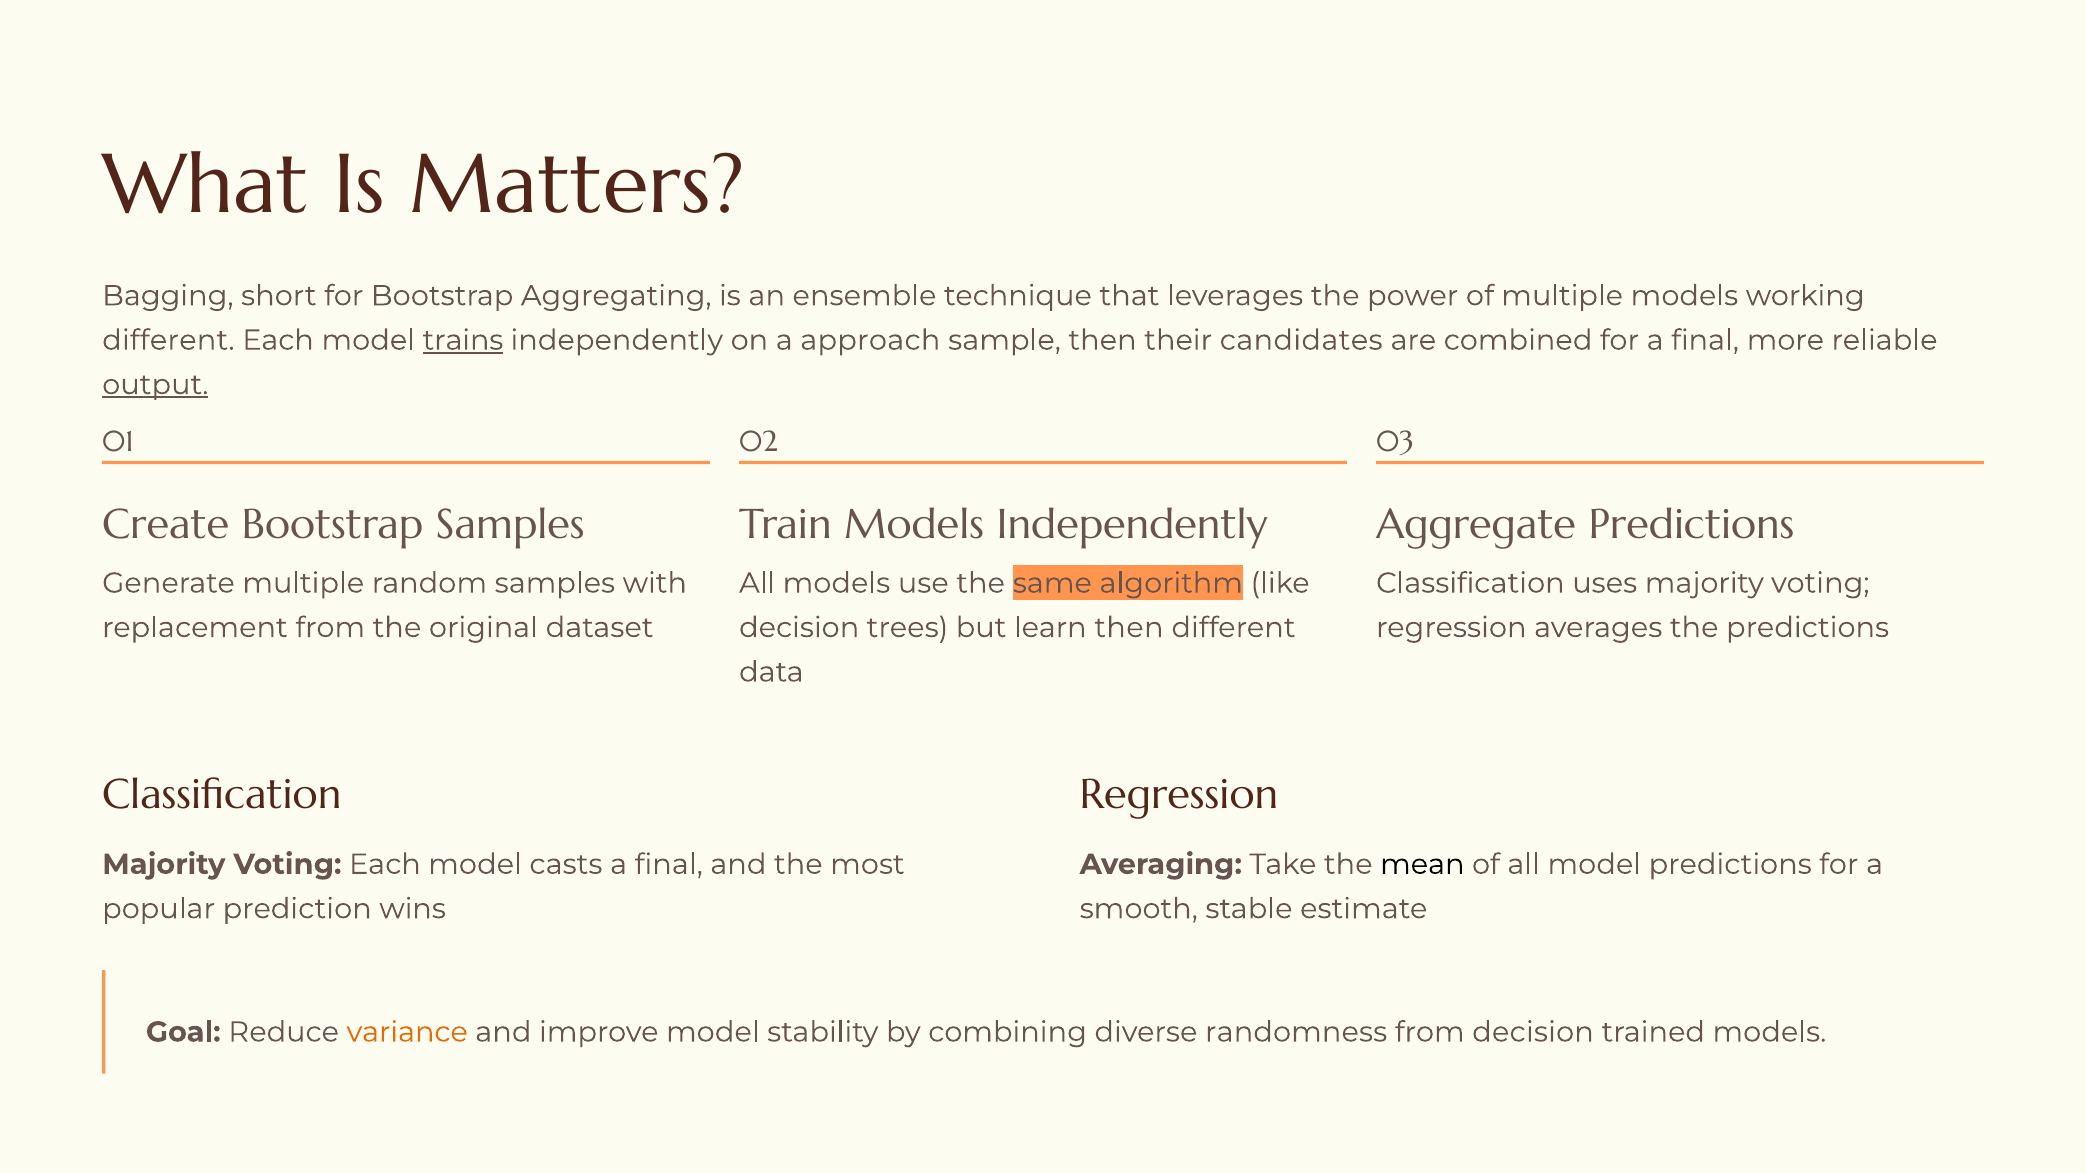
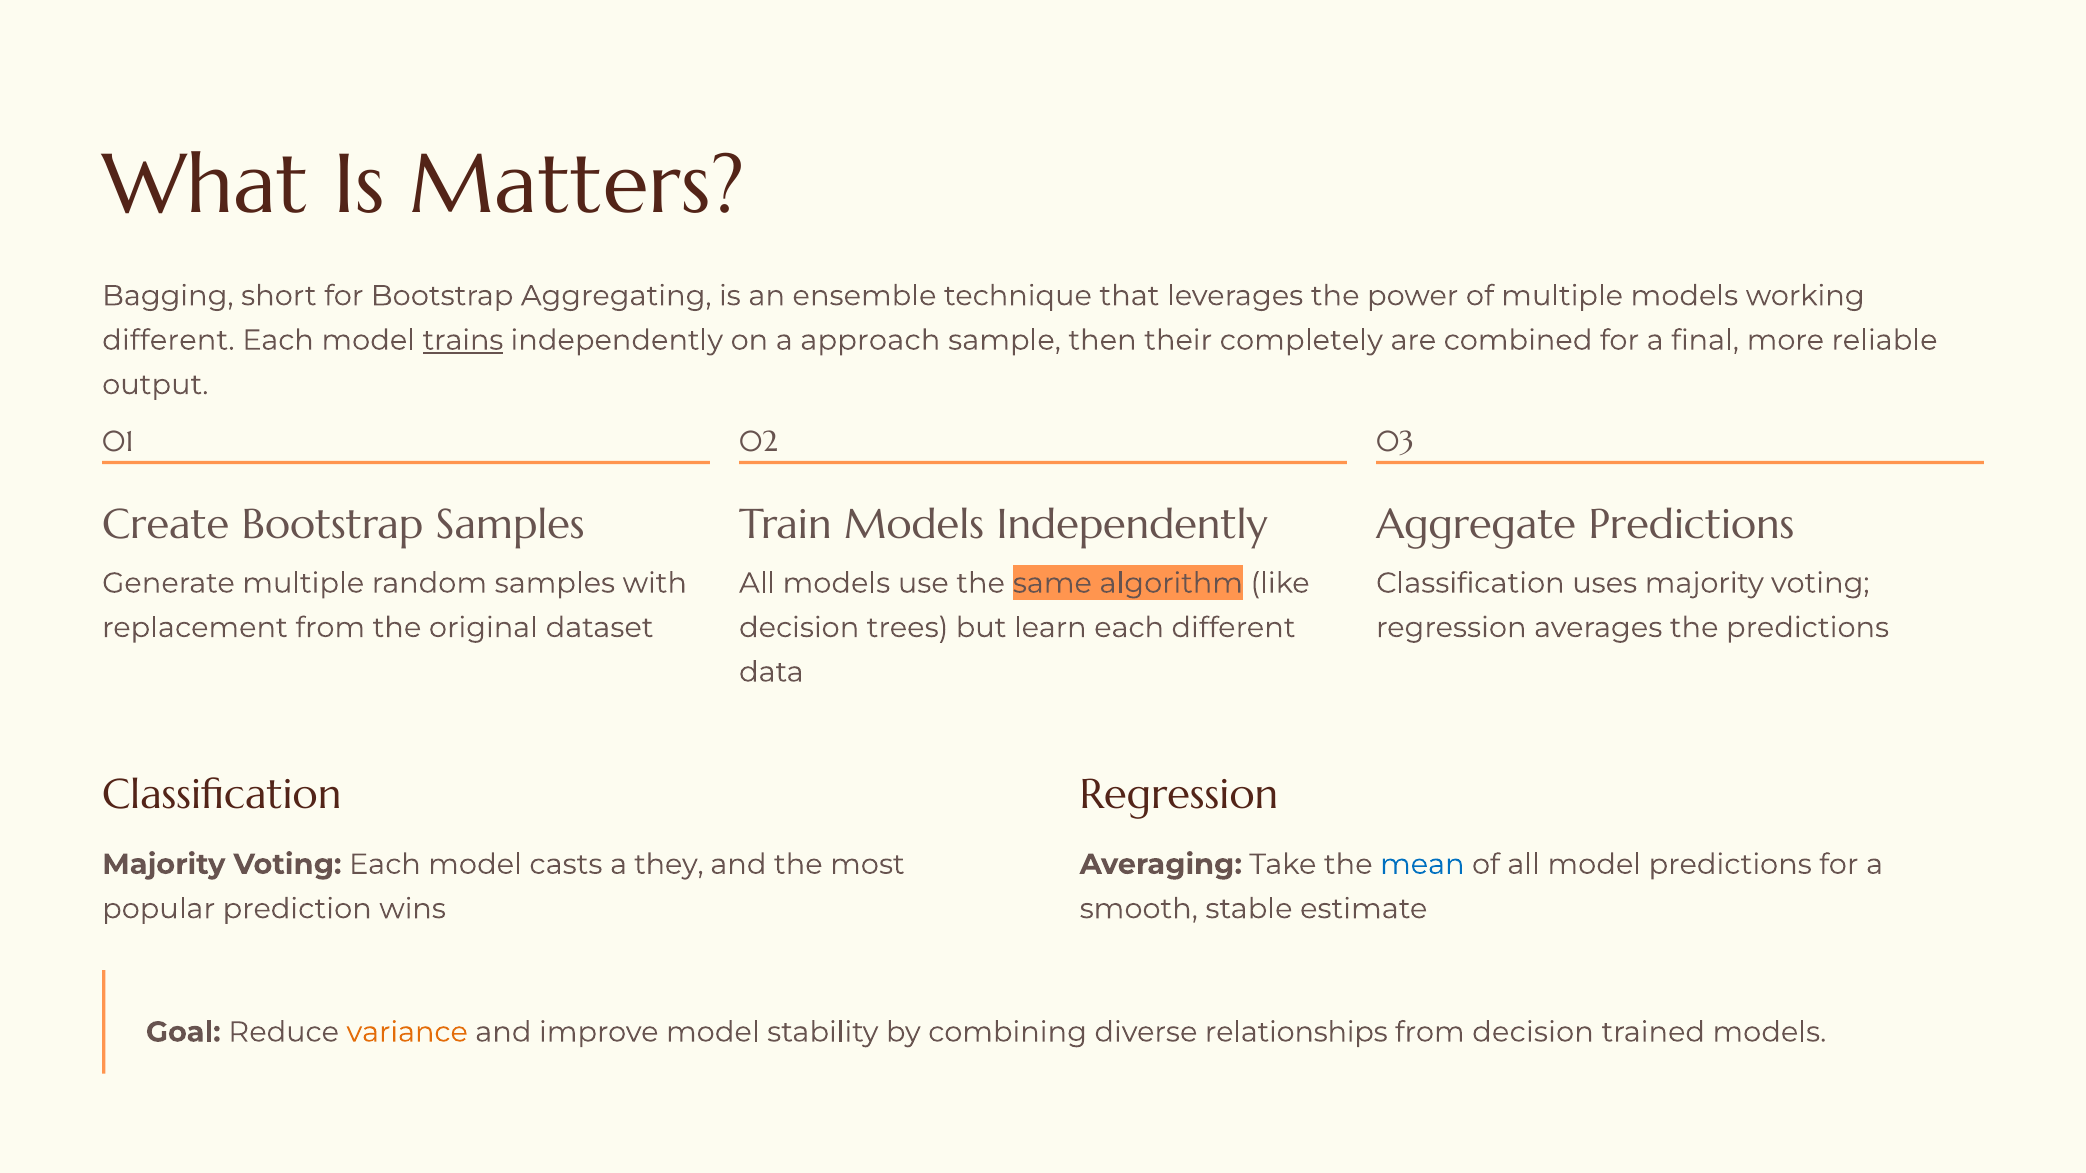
candidates: candidates -> completely (1301, 340)
output underline: present -> none (155, 385)
learn then: then -> each (1129, 628)
casts a final: final -> they (669, 865)
mean colour: black -> blue (1422, 865)
randomness: randomness -> relationships (1296, 1032)
